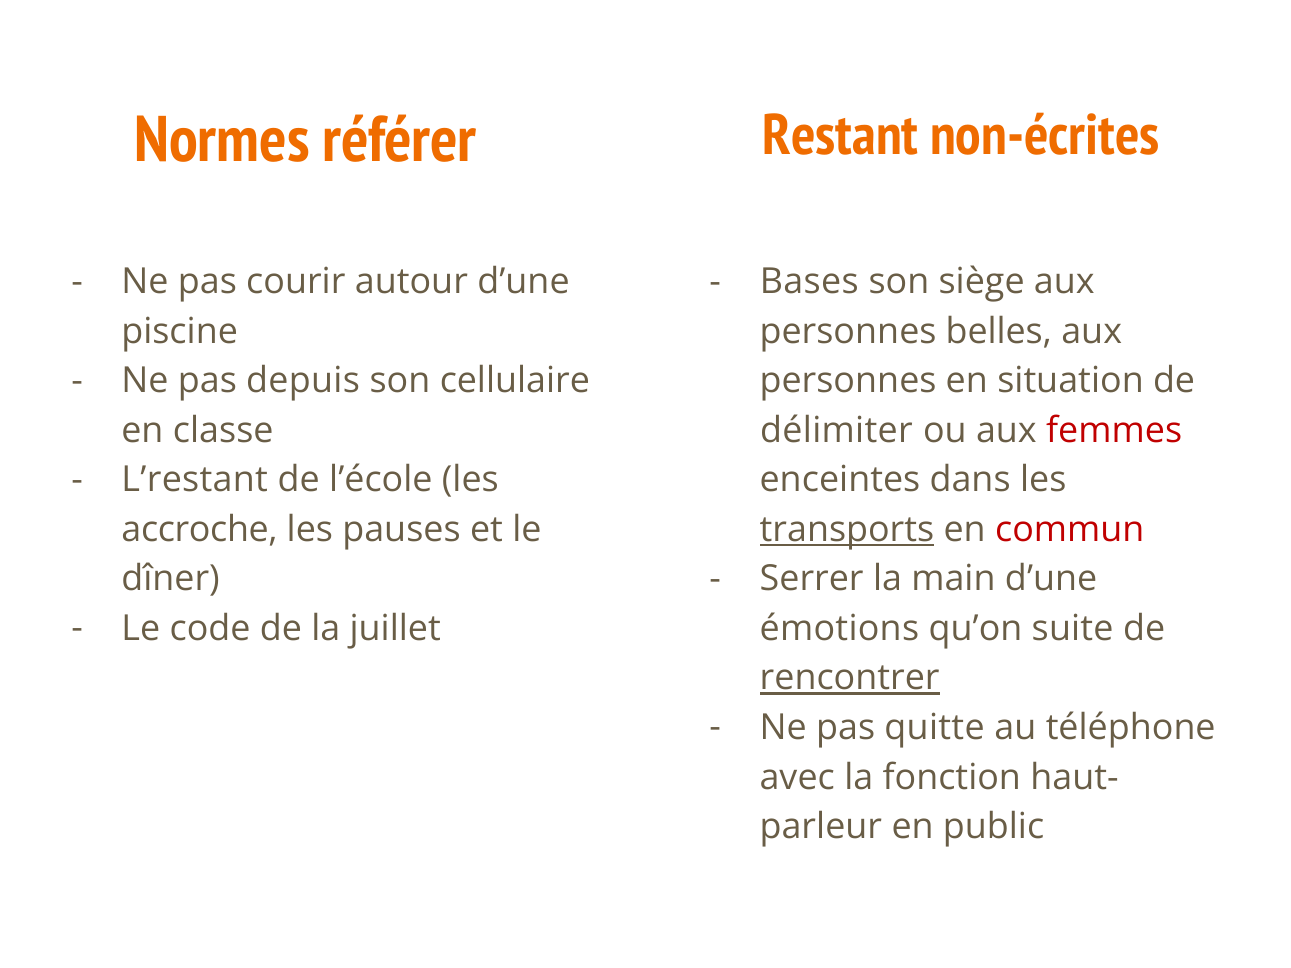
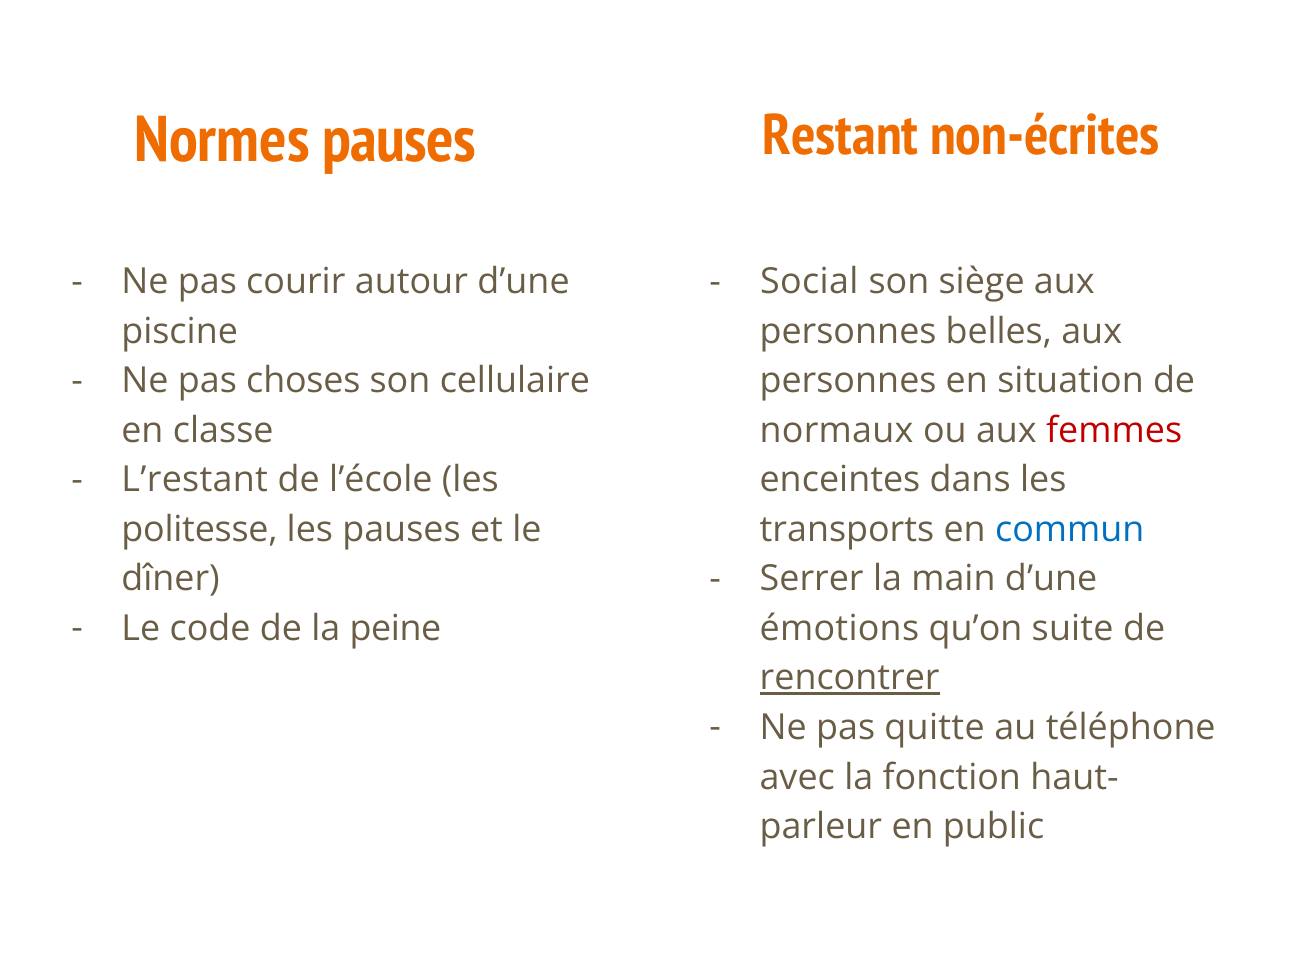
Normes référer: référer -> pauses (399, 140)
Bases: Bases -> Social (809, 282)
depuis: depuis -> choses (303, 381)
délimiter: délimiter -> normaux (837, 431)
accroche: accroche -> politesse (200, 530)
transports underline: present -> none (847, 530)
commun colour: red -> blue (1070, 530)
juillet: juillet -> peine (395, 629)
